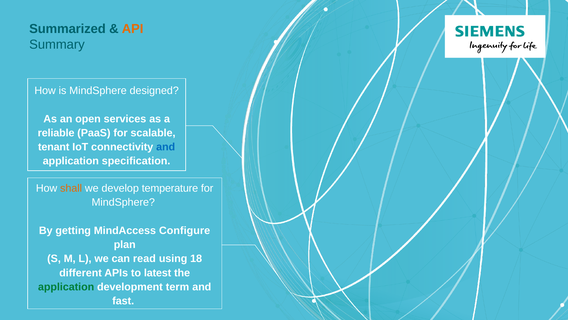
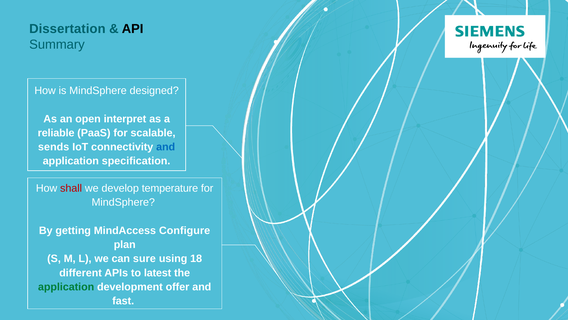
Summarized: Summarized -> Dissertation (67, 29)
API colour: orange -> black (133, 29)
services: services -> interpret (125, 119)
tenant: tenant -> sends (54, 147)
shall colour: orange -> red (71, 188)
read: read -> sure (144, 258)
term: term -> offer (178, 286)
